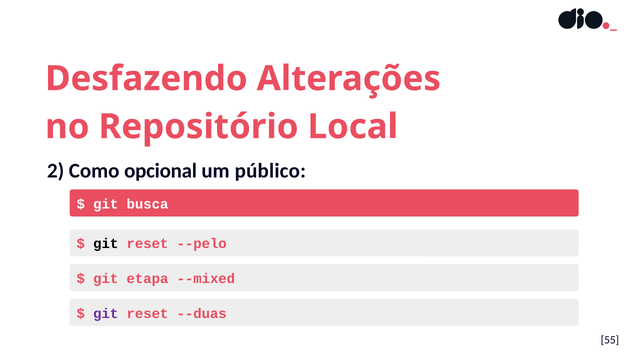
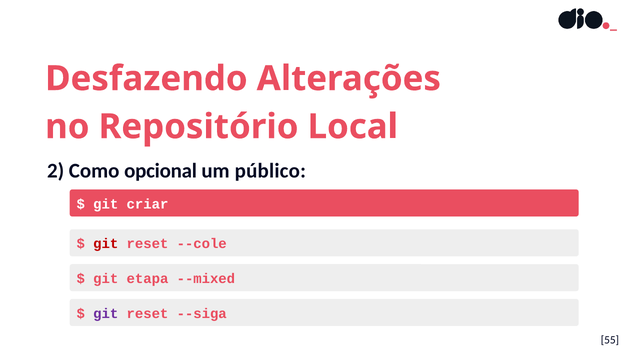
busca: busca -> criar (147, 204)
git colour: black -> red (106, 244)
--pelo: --pelo -> --cole (202, 244)
--duas: --duas -> --siga (202, 314)
